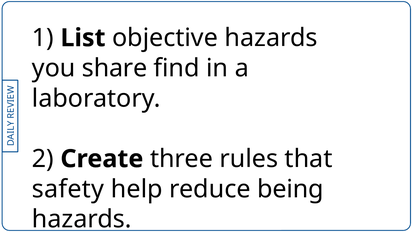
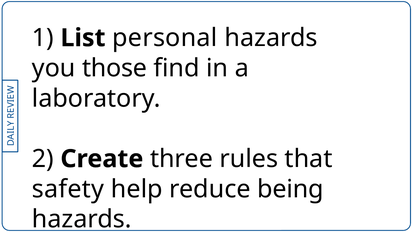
objective: objective -> personal (165, 38)
share: share -> those (115, 68)
